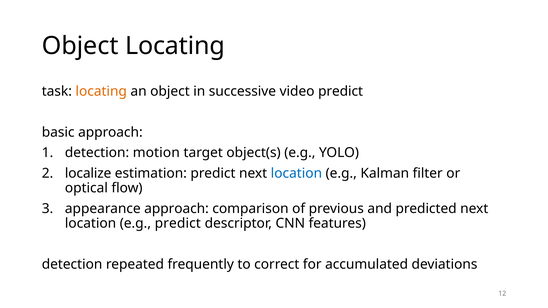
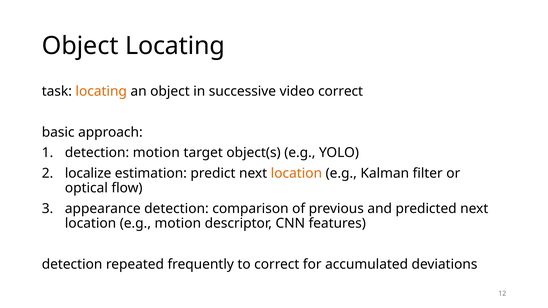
video predict: predict -> correct (341, 91)
location colour: blue -> orange (296, 173)
appearance approach: approach -> detection (176, 209)
e.g predict: predict -> motion (178, 224)
